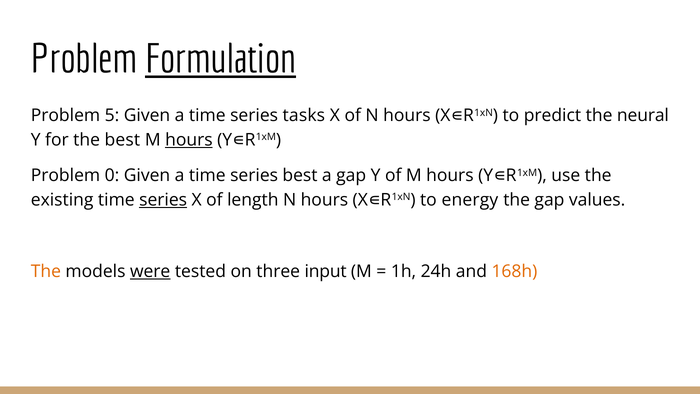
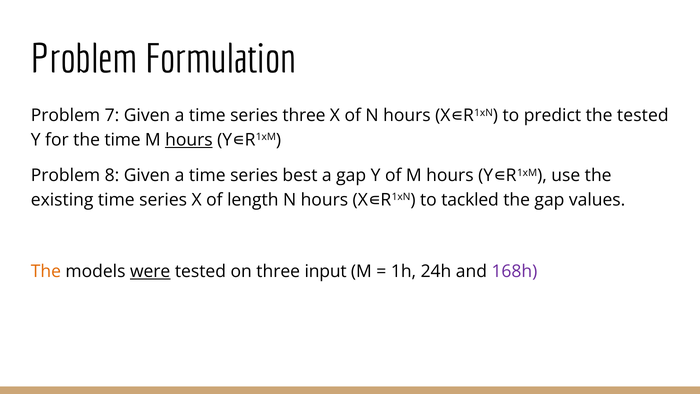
Formulation underline: present -> none (221, 59)
the neural: neural -> tested (643, 116)
5: 5 -> 7 (112, 116)
series tasks: tasks -> three (304, 116)
the best: best -> time (123, 140)
0: 0 -> 8 (112, 176)
energy: energy -> tackled (470, 200)
series underline: present -> none (163, 200)
168h colour: orange -> purple (514, 271)
